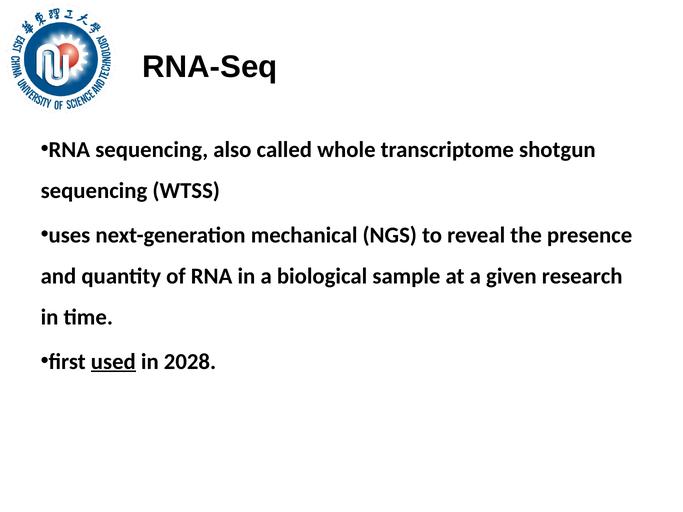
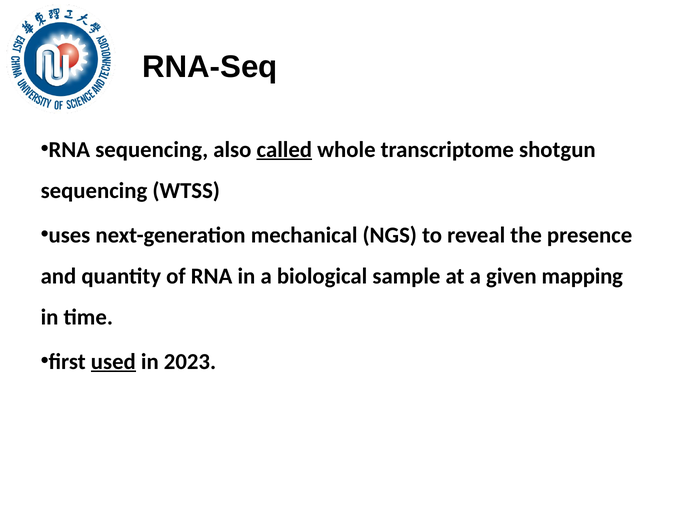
called underline: none -> present (284, 150)
research: research -> mapping (582, 276)
2028: 2028 -> 2023 (190, 362)
